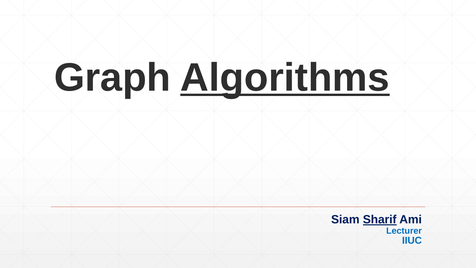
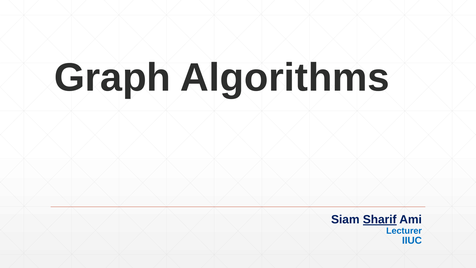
Algorithms underline: present -> none (285, 78)
